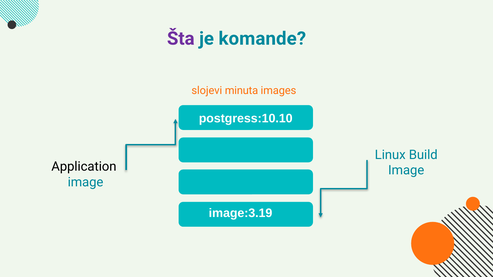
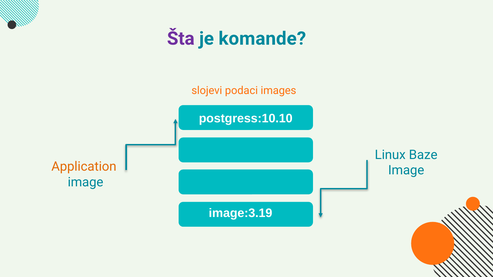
minuta: minuta -> podaci (241, 91)
Build: Build -> Baze (423, 155)
Application colour: black -> orange (84, 167)
